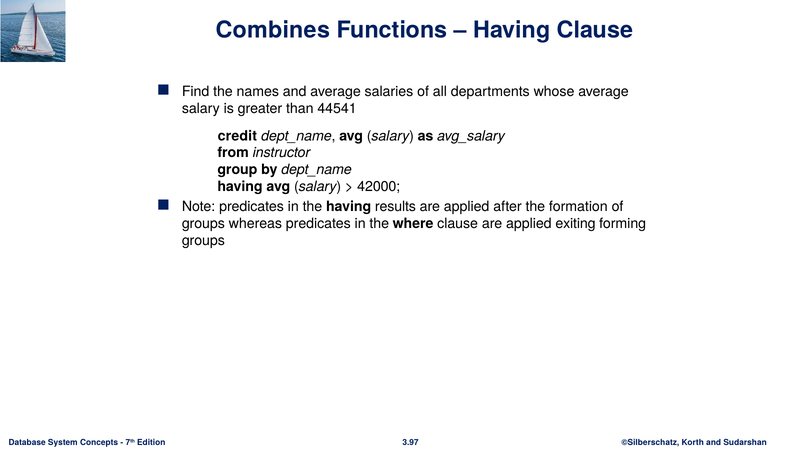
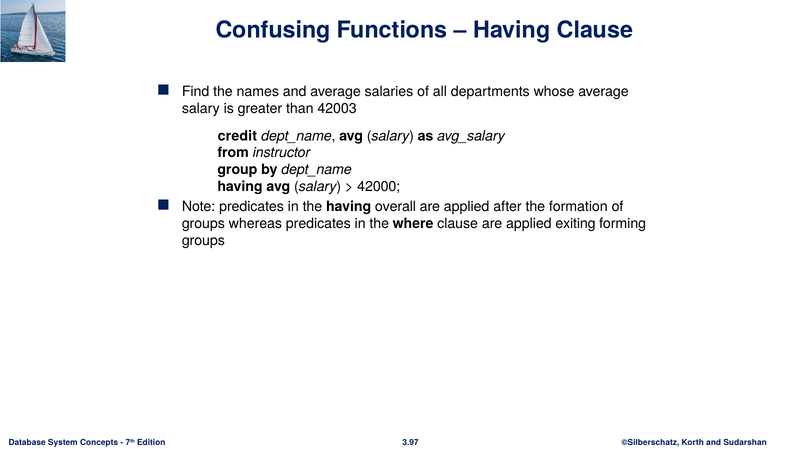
Combines: Combines -> Confusing (273, 30)
44541: 44541 -> 42003 (337, 109)
results: results -> overall (395, 206)
